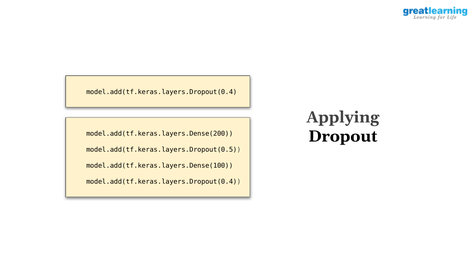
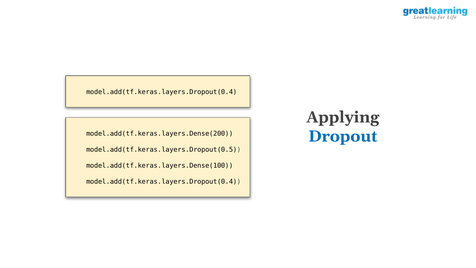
Dropout colour: black -> blue (343, 136)
